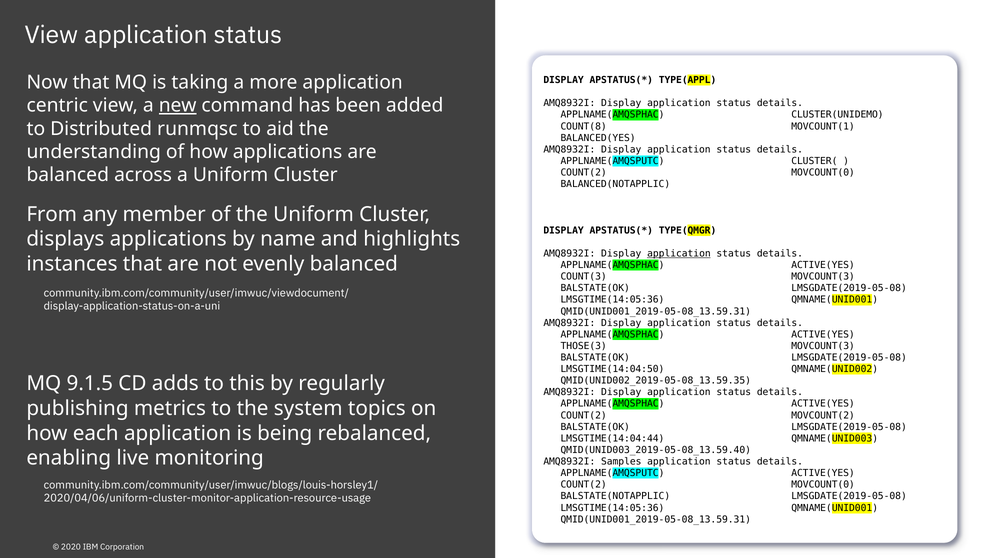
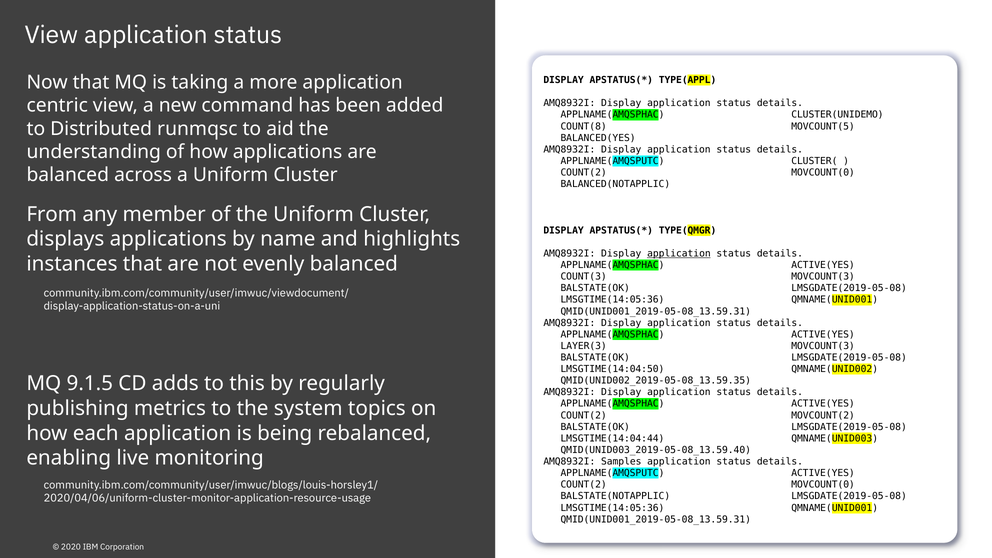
new underline: present -> none (178, 105)
MOVCOUNT(1: MOVCOUNT(1 -> MOVCOUNT(5 (823, 126)
THOSE(3: THOSE(3 -> LAYER(3 (584, 346)
